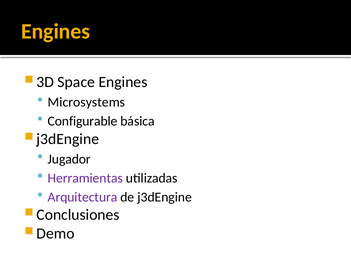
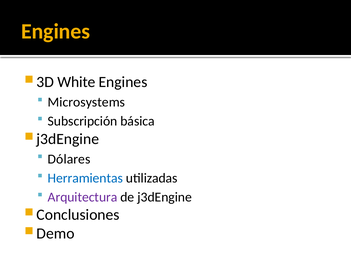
Space: Space -> White (76, 82)
Configurable: Configurable -> Subscripción (83, 121)
Jugador: Jugador -> Dólares (69, 159)
Herramientas colour: purple -> blue (85, 178)
